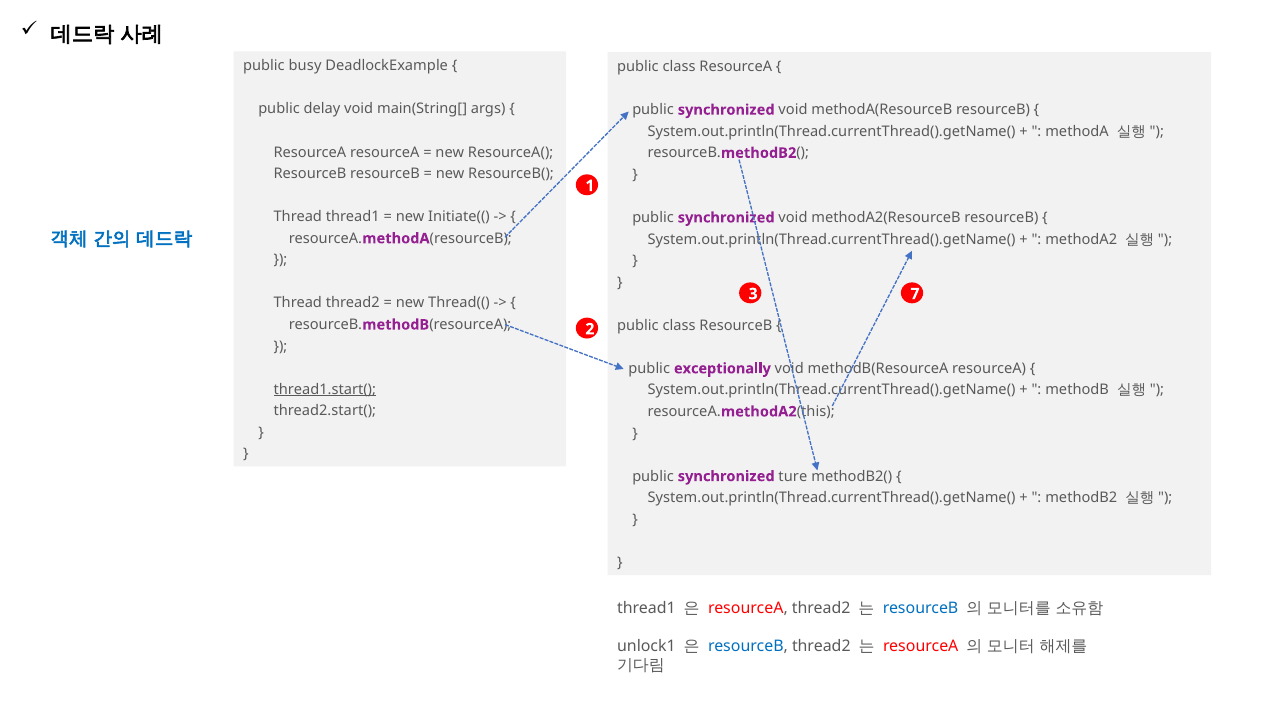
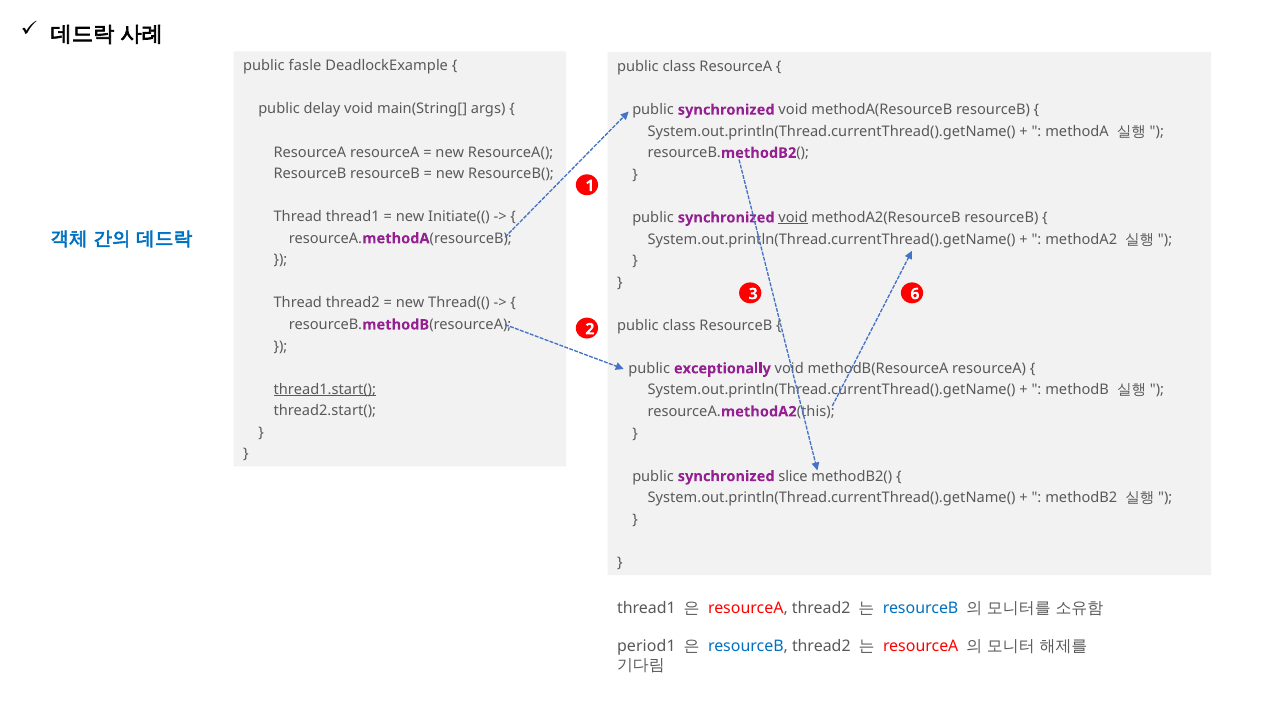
busy: busy -> fasle (305, 66)
void underline: none -> present (793, 218)
7: 7 -> 6 (915, 294)
ture: ture -> slice (793, 476)
unlock1: unlock1 -> period1 (646, 646)
